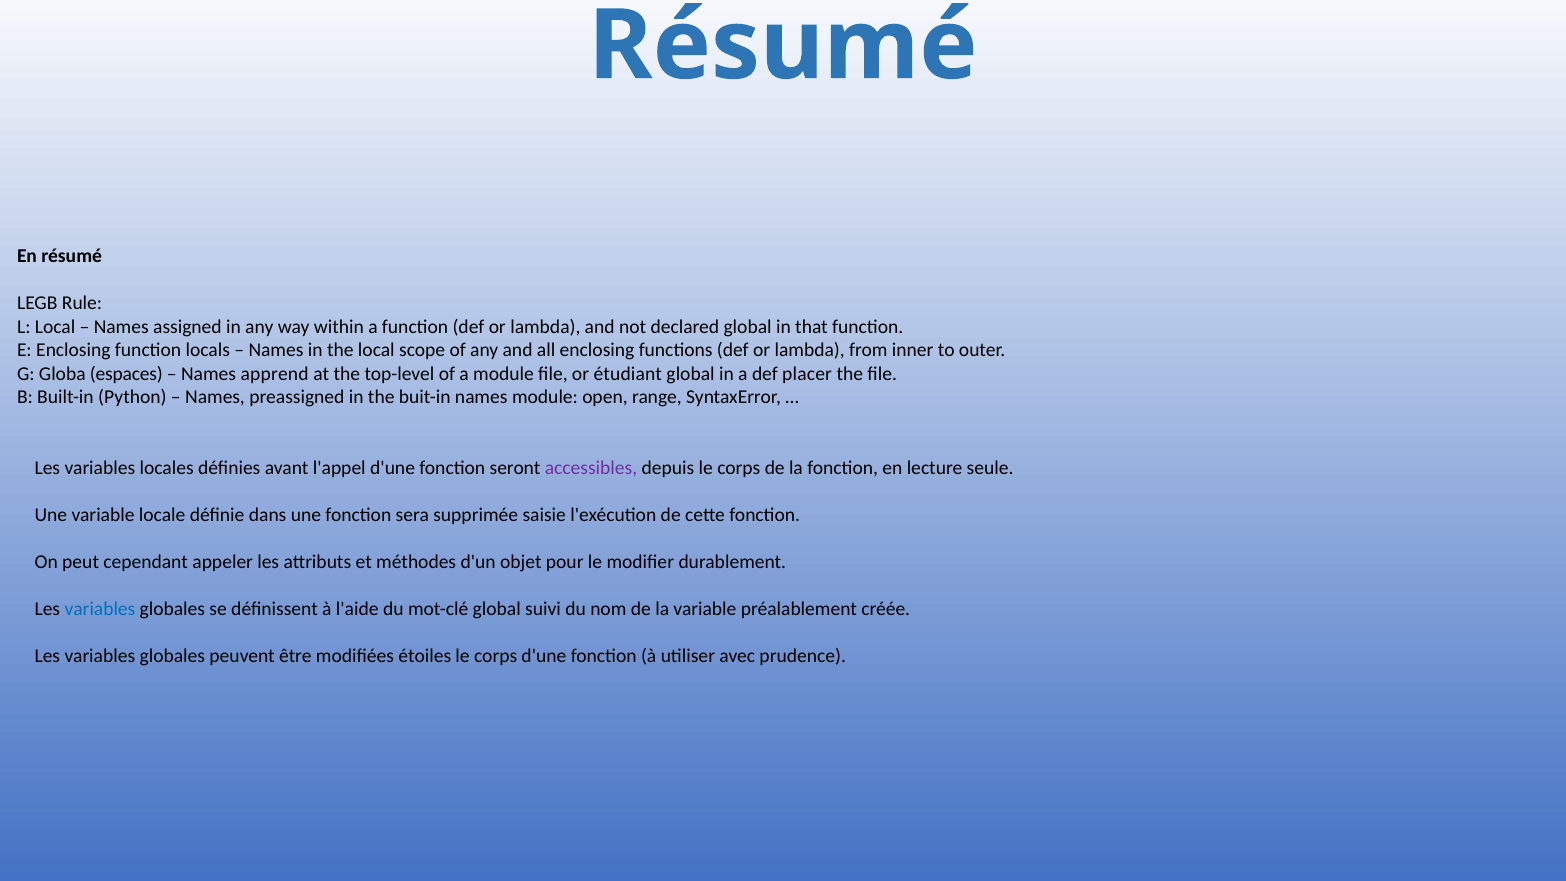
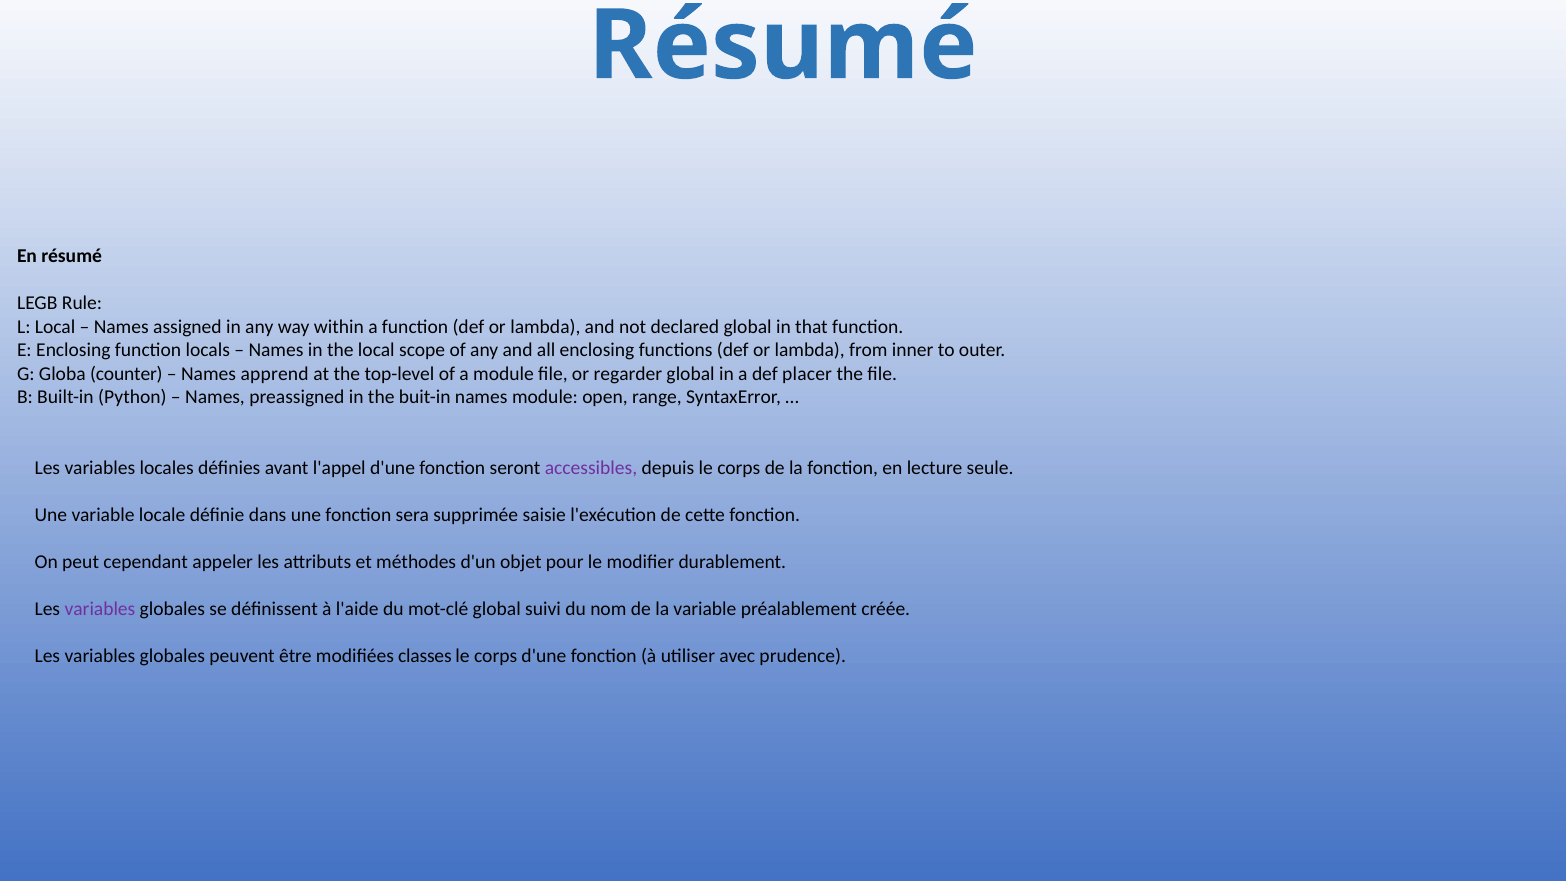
espaces: espaces -> counter (126, 374)
étudiant: étudiant -> regarder (628, 374)
variables colour: blue -> purple (100, 609)
étoiles: étoiles -> classes (425, 656)
